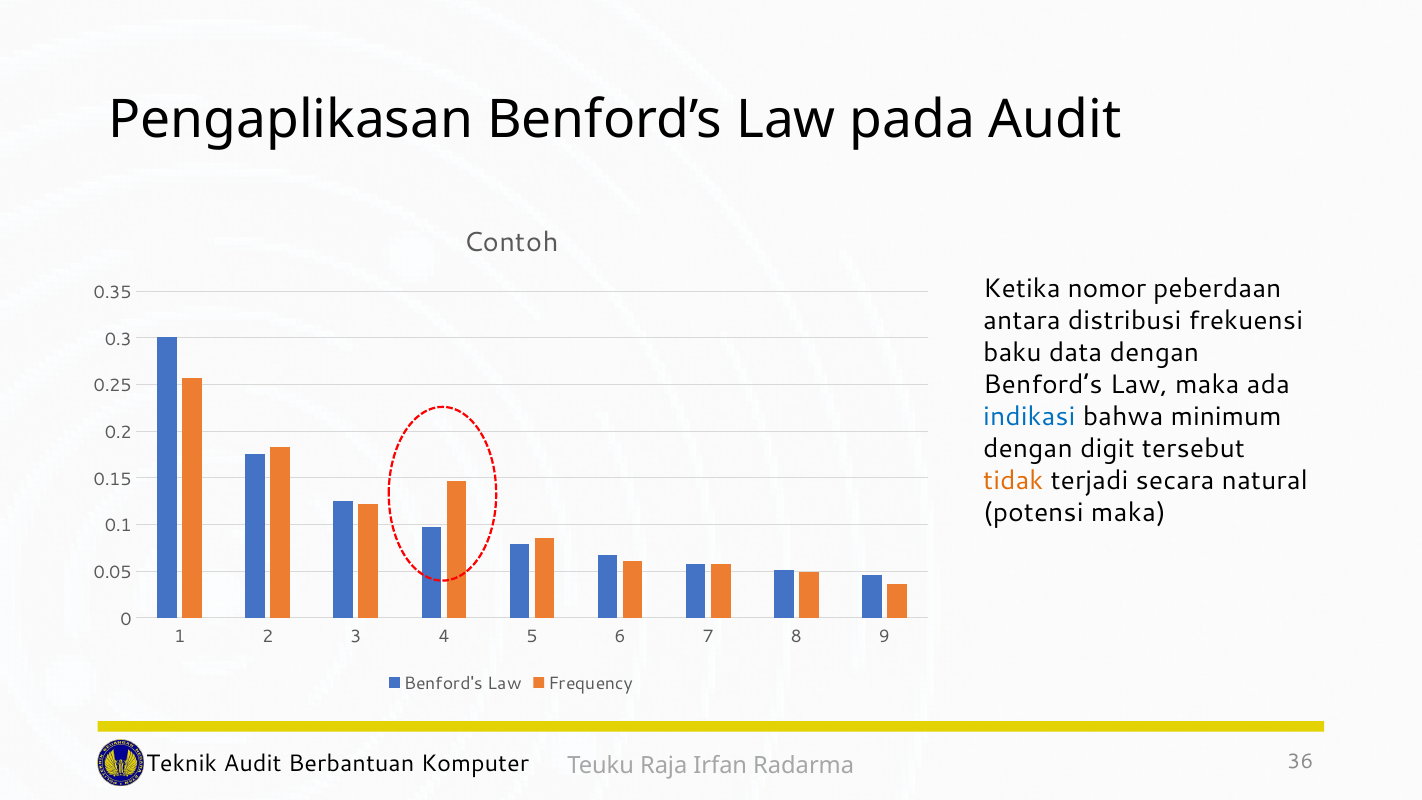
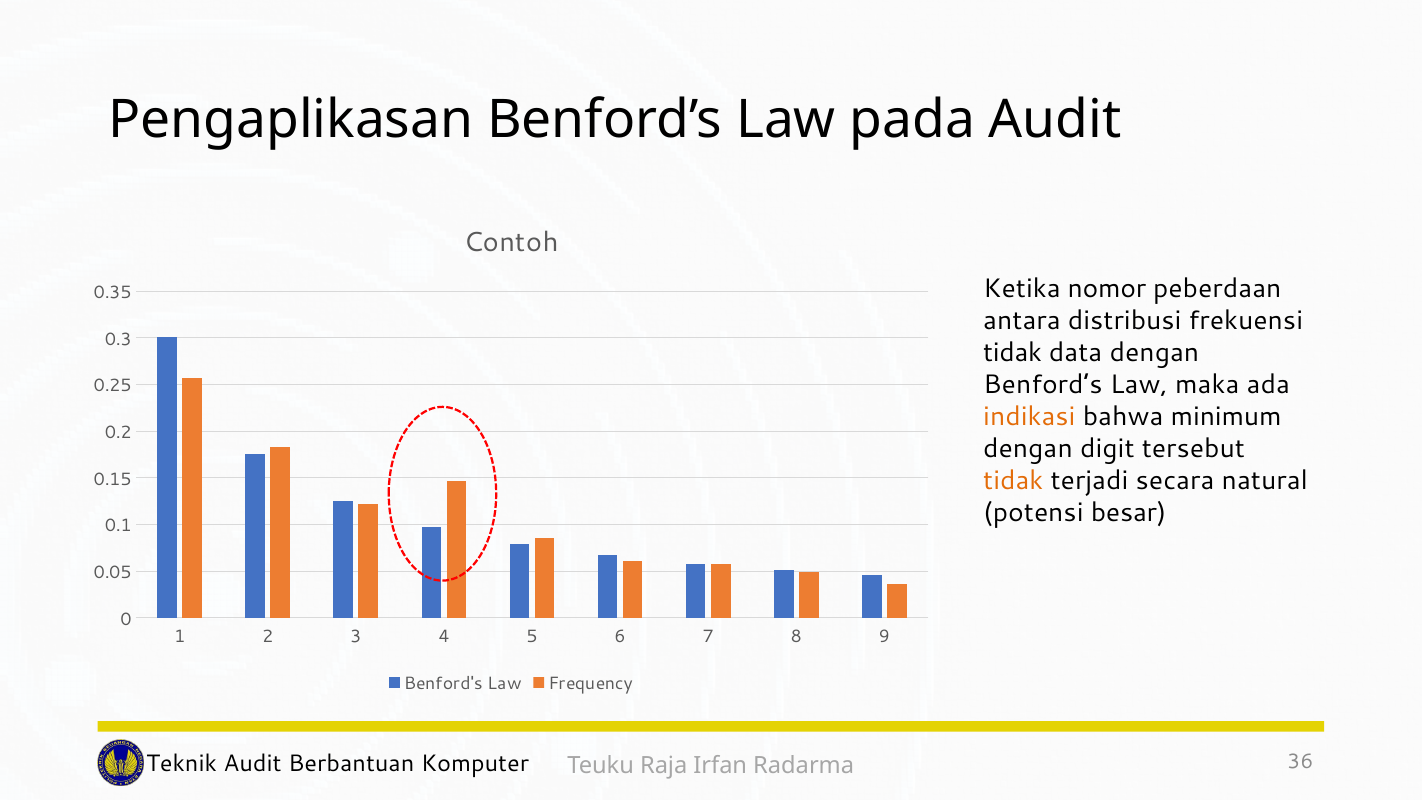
baku: baku -> tidak (1013, 352)
indikasi colour: blue -> orange (1029, 416)
potensi maka: maka -> besar (1129, 512)
